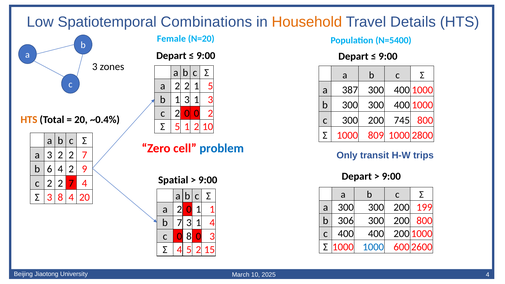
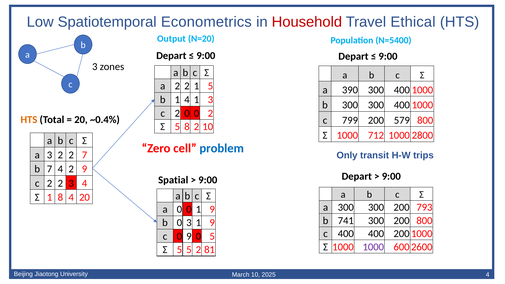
Combinations: Combinations -> Econometrics (206, 22)
Household colour: orange -> red (307, 22)
Details: Details -> Ethical (413, 22)
Female: Female -> Output (171, 39)
387: 387 -> 390 (350, 90)
b 1 3: 3 -> 4 (187, 100)
c 300: 300 -> 799 (350, 120)
745: 745 -> 579 (402, 120)
5 1: 1 -> 8 (187, 127)
809: 809 -> 712 (376, 135)
b 6: 6 -> 7 (50, 169)
c 2 2 7: 7 -> 3 (71, 183)
Σ 3: 3 -> 1 (50, 198)
199: 199 -> 793 (424, 207)
2: 2 -> 0 (179, 209)
0 1 1: 1 -> 9 (212, 209)
306: 306 -> 741 (346, 221)
b 7: 7 -> 0 (179, 223)
3 1 4: 4 -> 9 (212, 223)
0 8: 8 -> 9 (189, 236)
0 3: 3 -> 5 (212, 236)
1000 colour: blue -> purple (373, 247)
4: 4 -> 5 (179, 250)
15: 15 -> 81 (210, 250)
